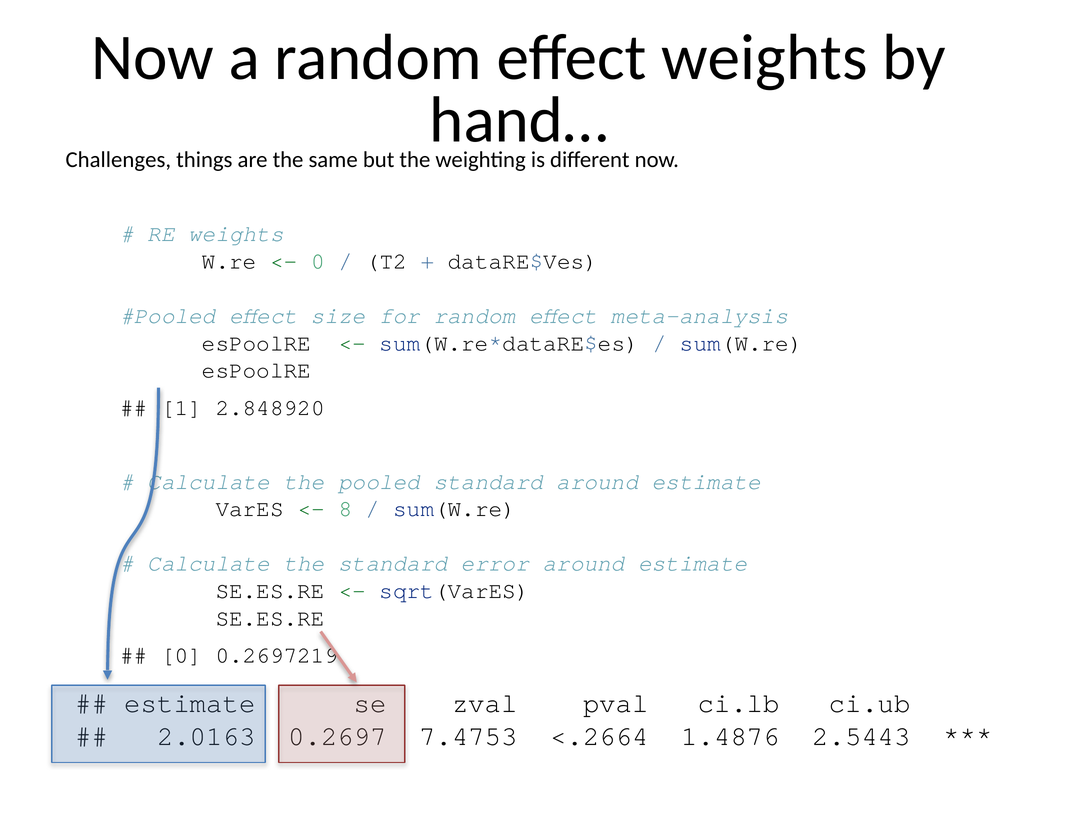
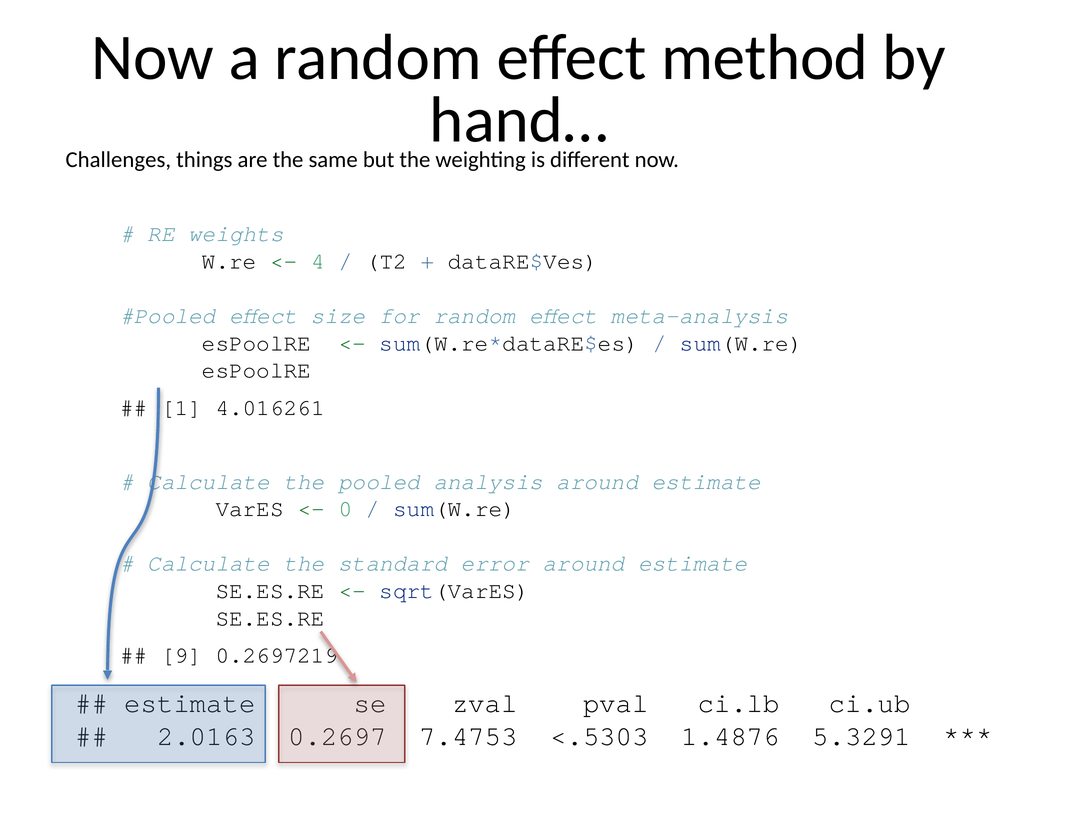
effect weights: weights -> method (765, 58)
0: 0 -> 4 (318, 261)
2.848920: 2.848920 -> 4.016261 (270, 407)
pooled standard: standard -> analysis (488, 482)
8: 8 -> 0 (345, 509)
0: 0 -> 9 (181, 655)
<.2664: <.2664 -> <.5303 (599, 736)
2.5443: 2.5443 -> 5.3291 (862, 736)
